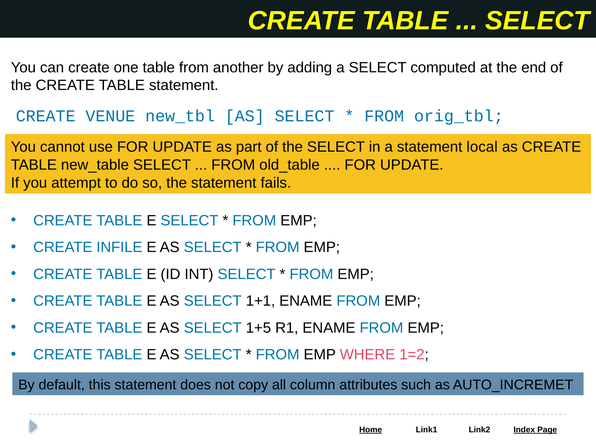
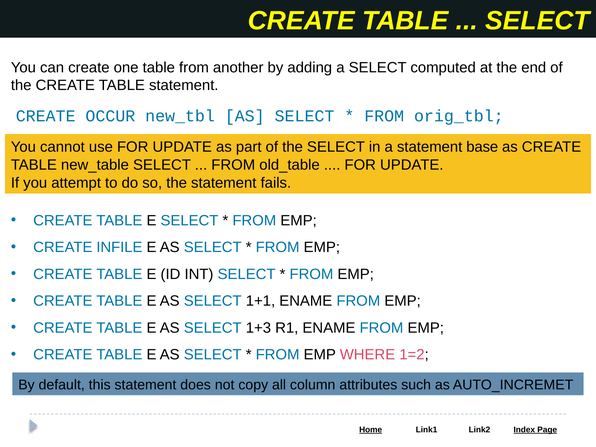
VENUE: VENUE -> OCCUR (110, 116)
local: local -> base (482, 147)
1+5: 1+5 -> 1+3 (258, 328)
